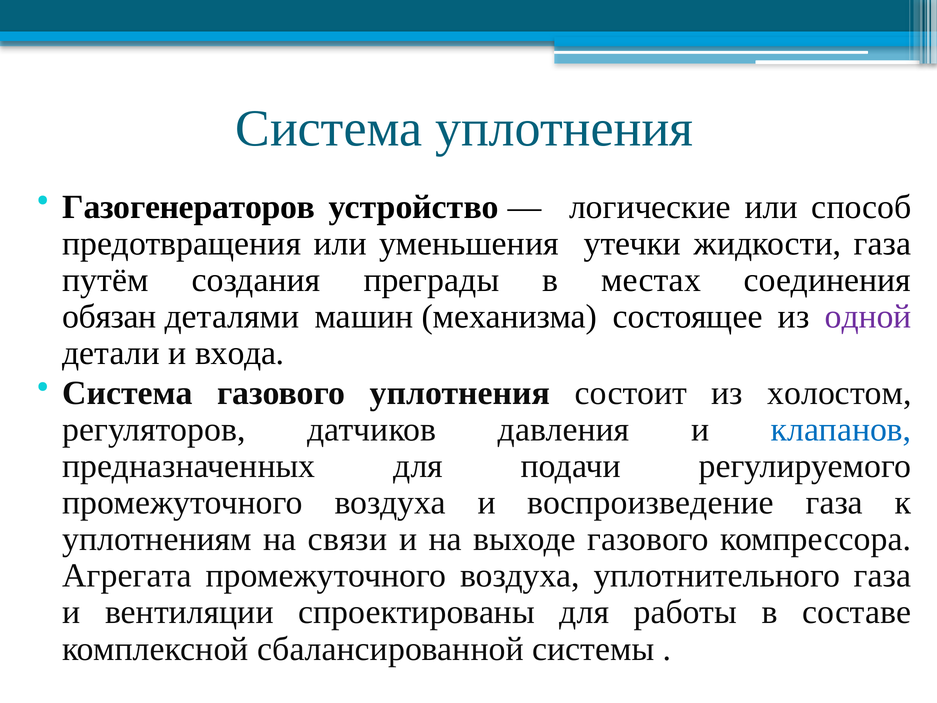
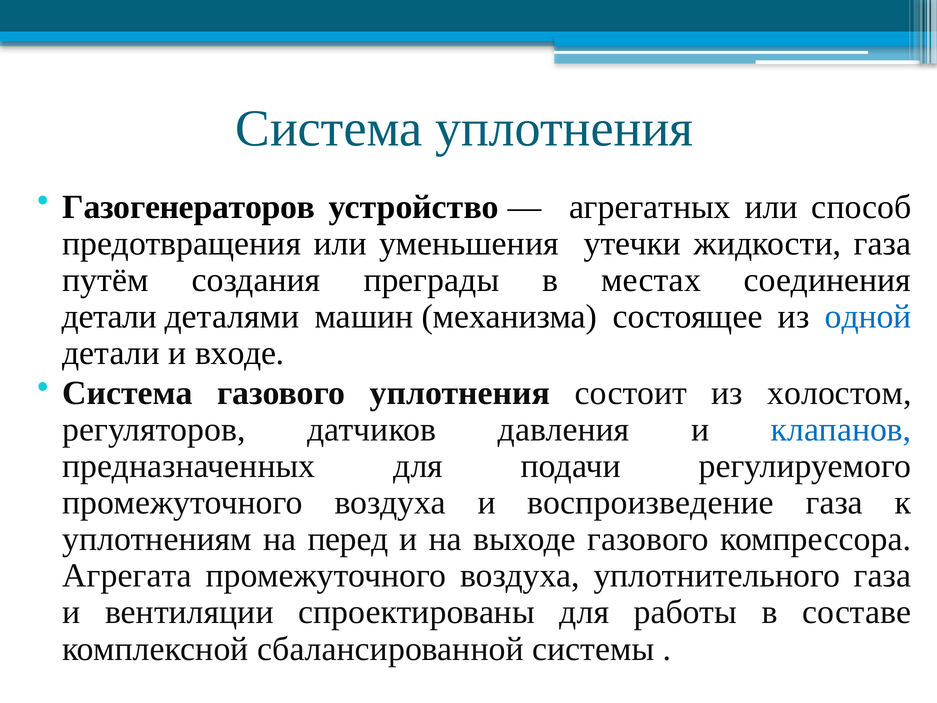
логические: логические -> агрегатных (650, 207)
обязан: обязан -> детали (109, 316)
одной colour: purple -> blue (868, 316)
входа: входа -> входе (240, 353)
связи: связи -> перед (348, 539)
